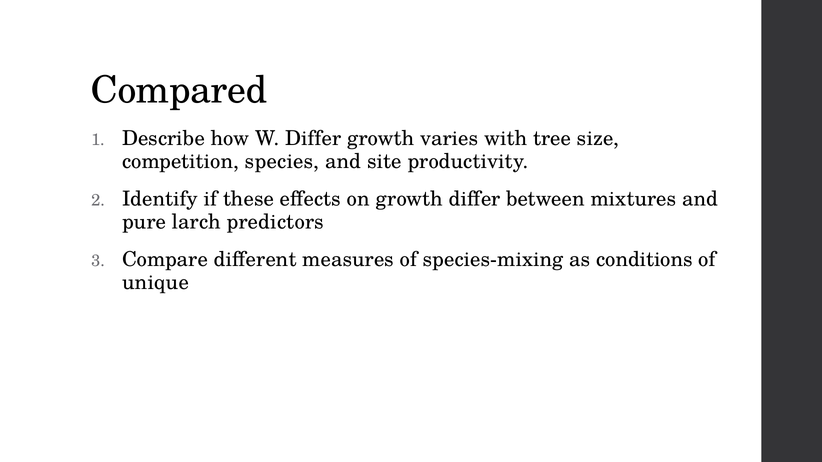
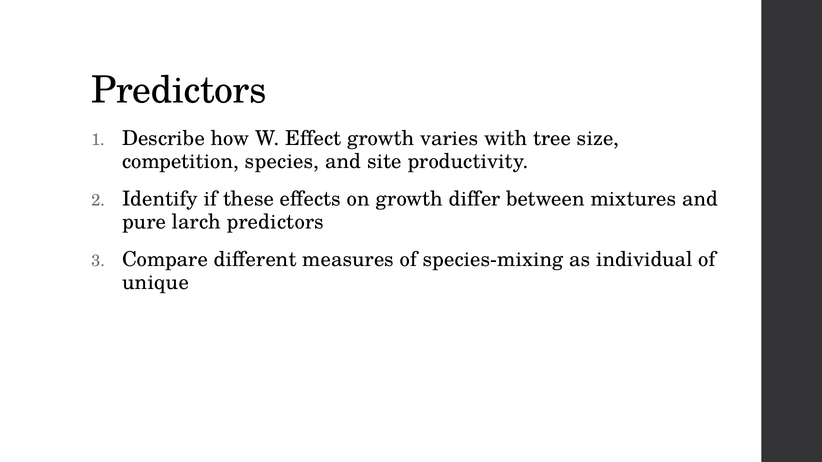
Compared: Compared -> Predictors (179, 90)
W Differ: Differ -> Effect (313, 138)
conditions: conditions -> individual (644, 259)
